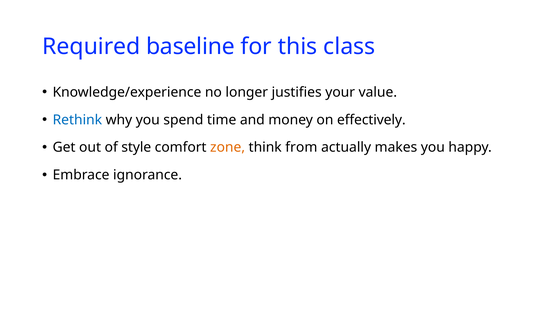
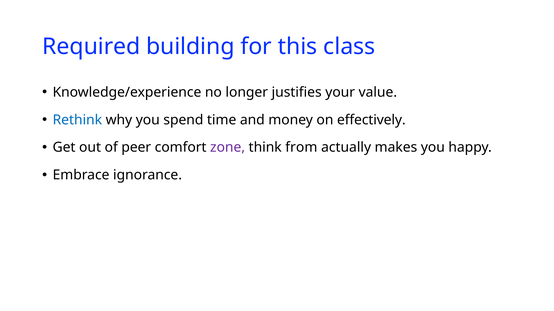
baseline: baseline -> building (190, 47)
style: style -> peer (136, 148)
zone colour: orange -> purple (228, 148)
